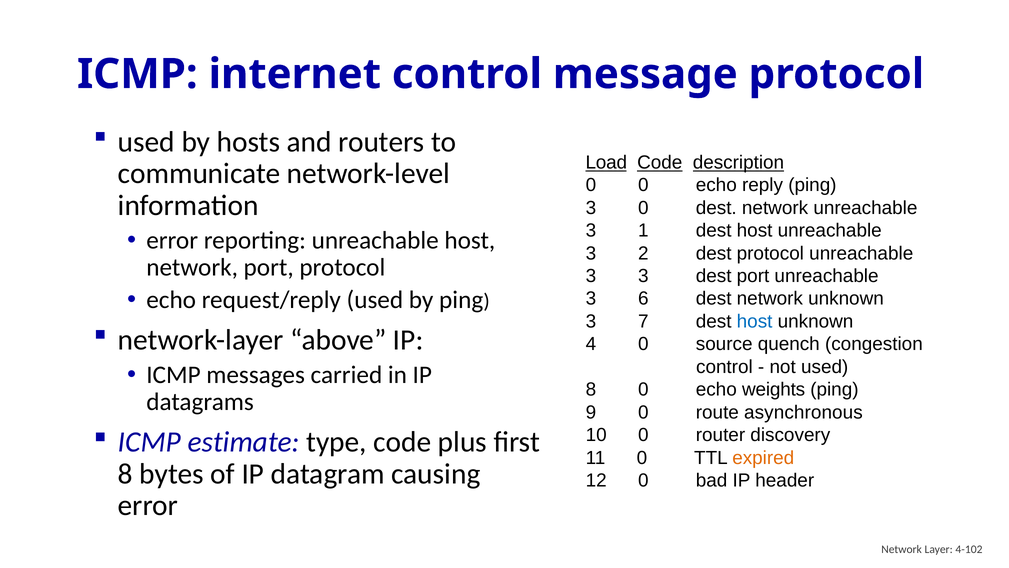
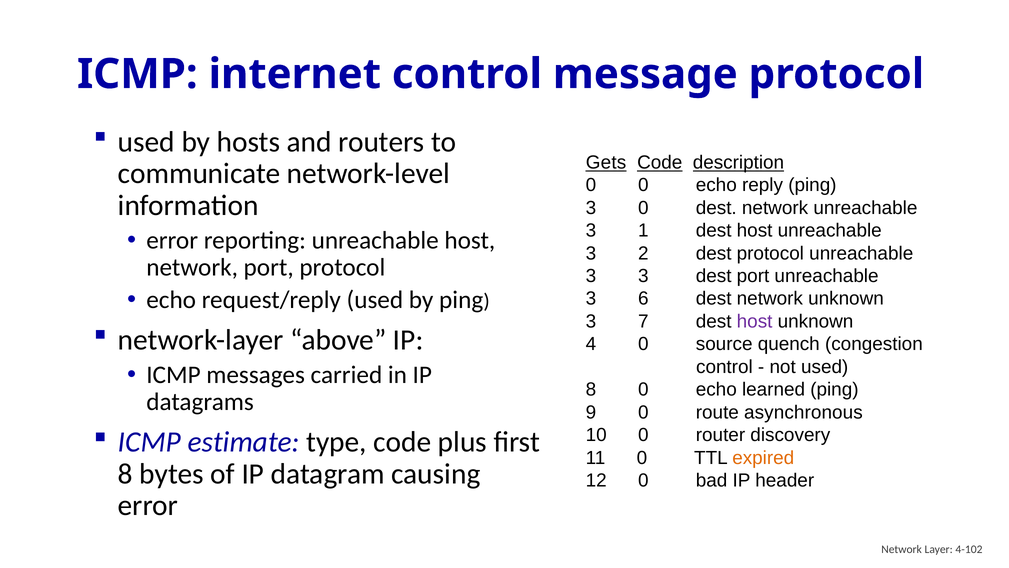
Load: Load -> Gets (606, 162)
host colour: blue -> purple (755, 321)
weights: weights -> learned (774, 389)
